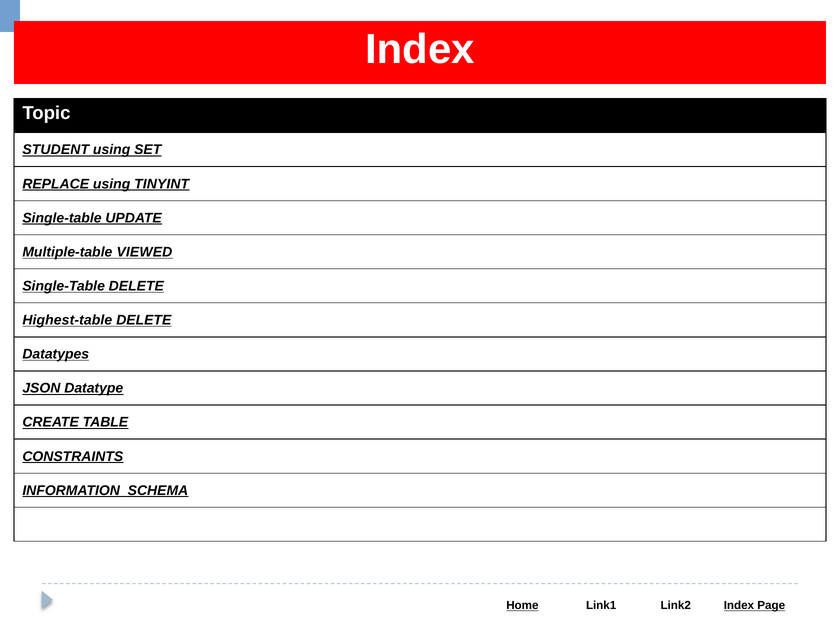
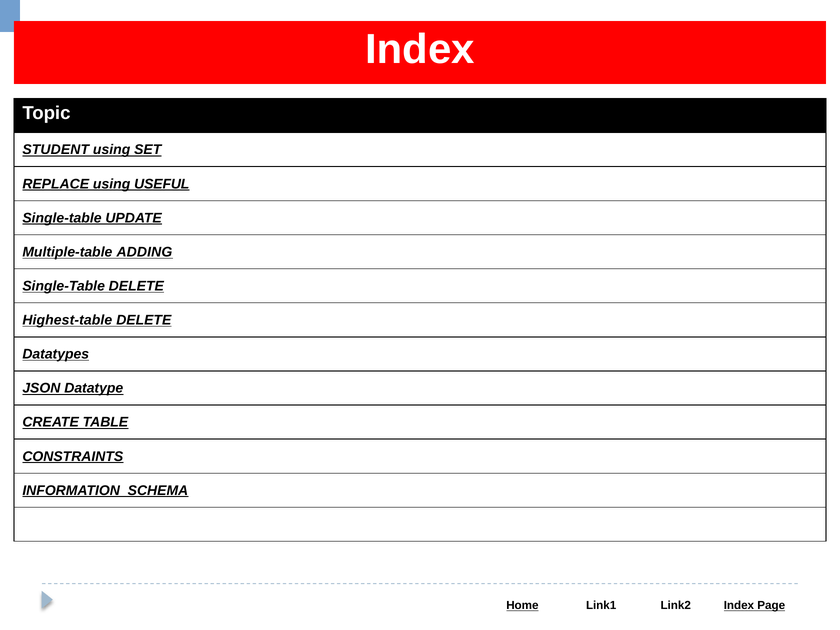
TINYINT: TINYINT -> USEFUL (162, 184)
VIEWED: VIEWED -> ADDING (144, 252)
